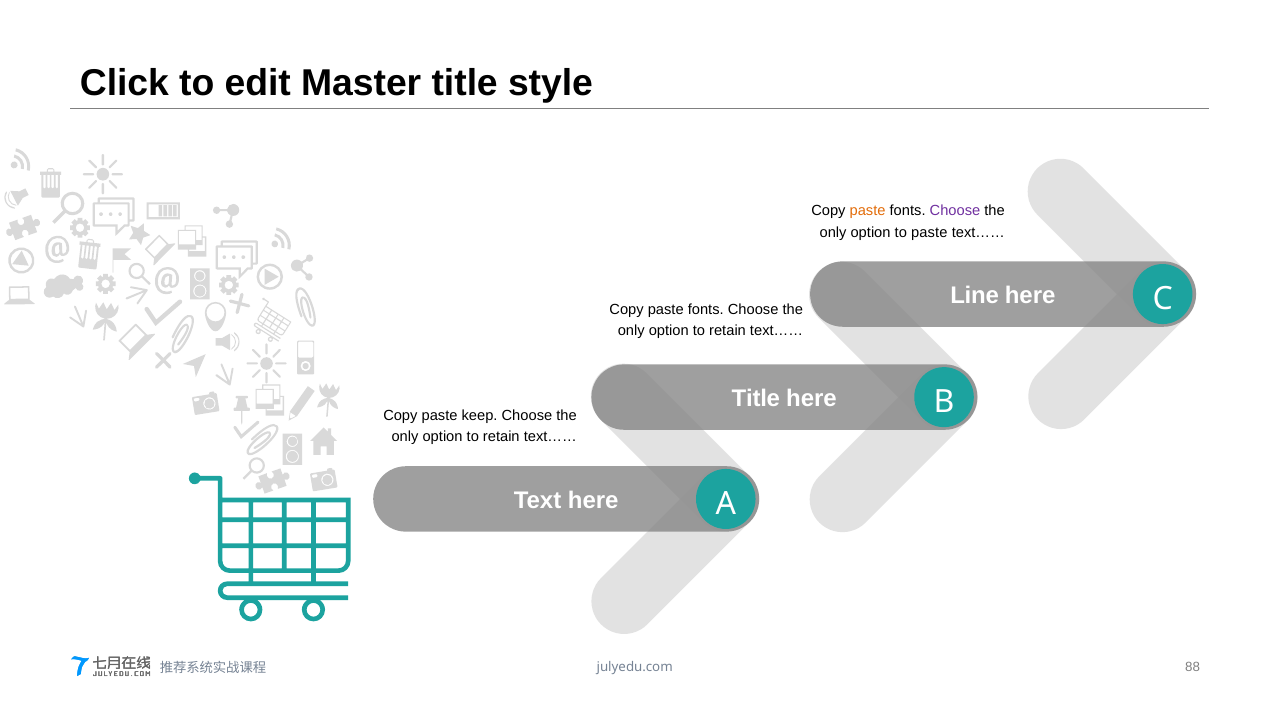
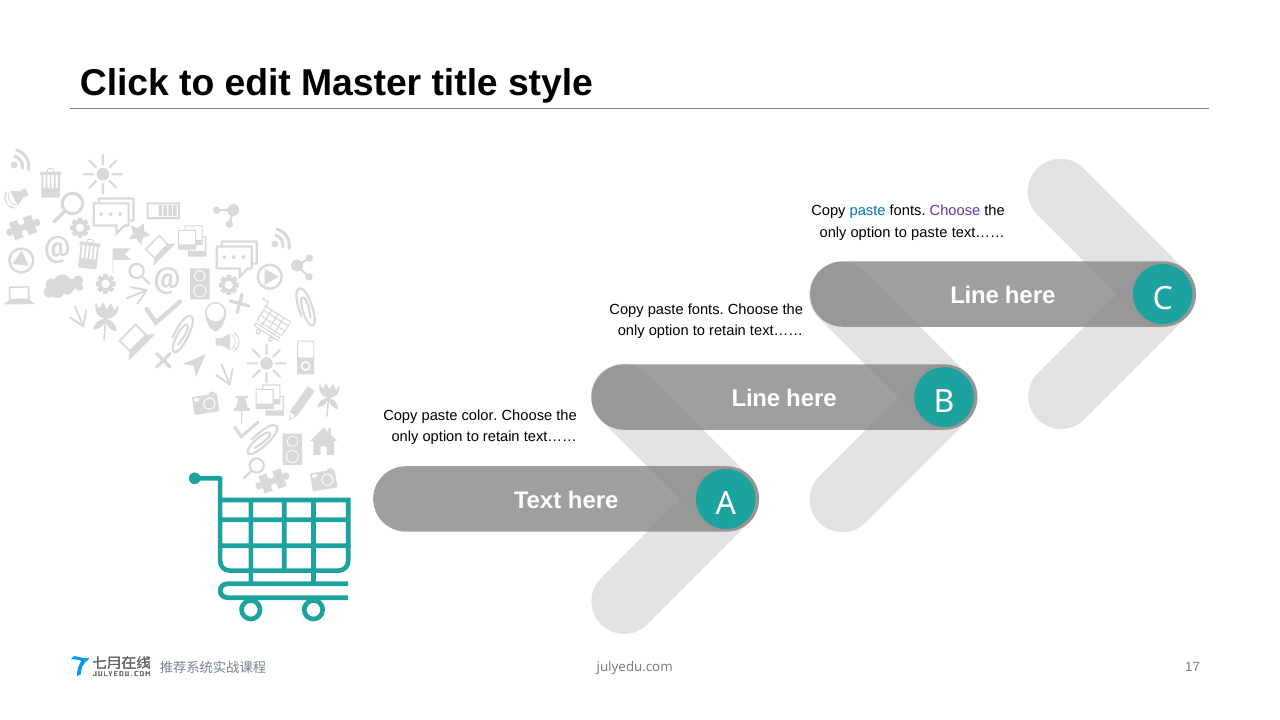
paste colour: orange -> blue (868, 211)
Title: Title -> Line (756, 399)
keep: keep -> color (480, 416)
88: 88 -> 17 (1193, 667)
